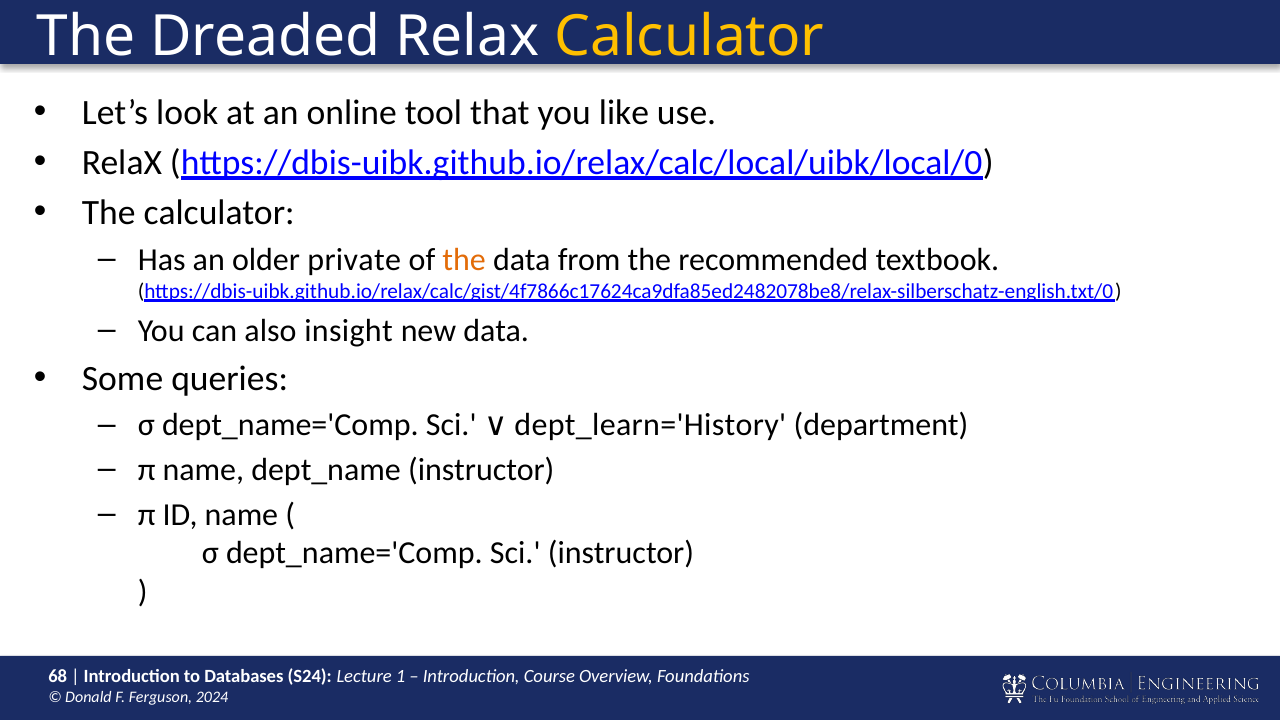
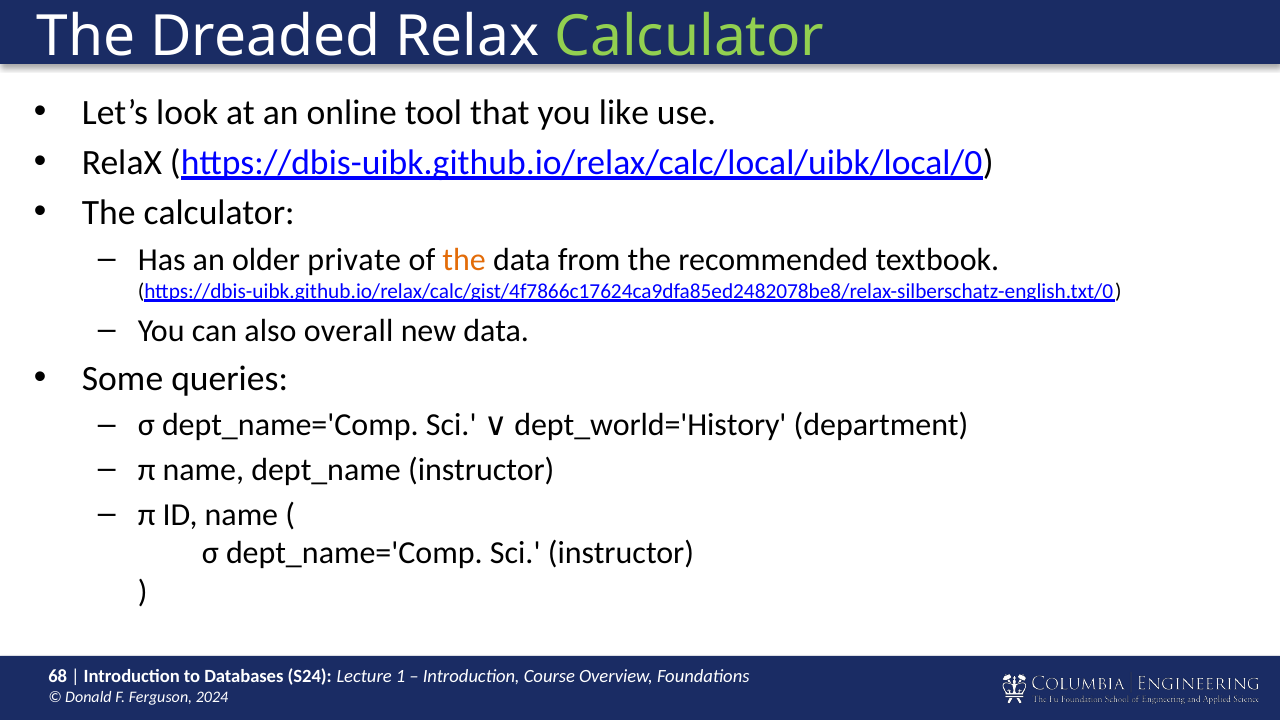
Calculator colour: yellow -> light green (689, 37)
insight: insight -> overall (349, 331)
dept_learn='History: dept_learn='History -> dept_world='History (651, 425)
